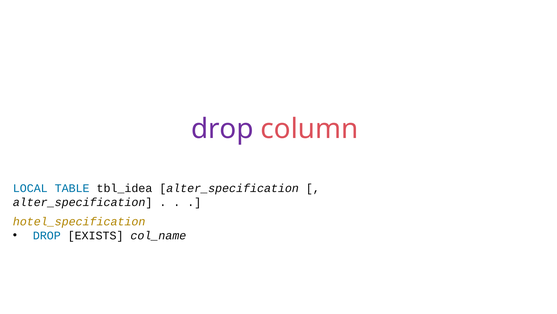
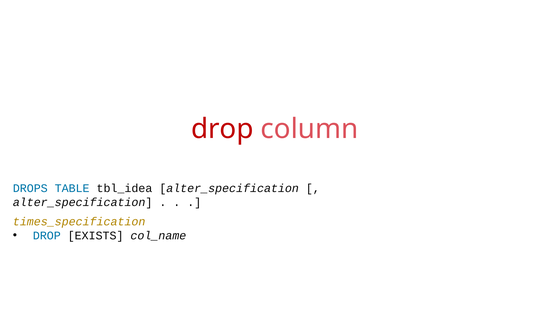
drop colour: purple -> red (222, 129)
LOCAL: LOCAL -> DROPS (30, 188)
hotel_specification: hotel_specification -> times_specification (79, 221)
